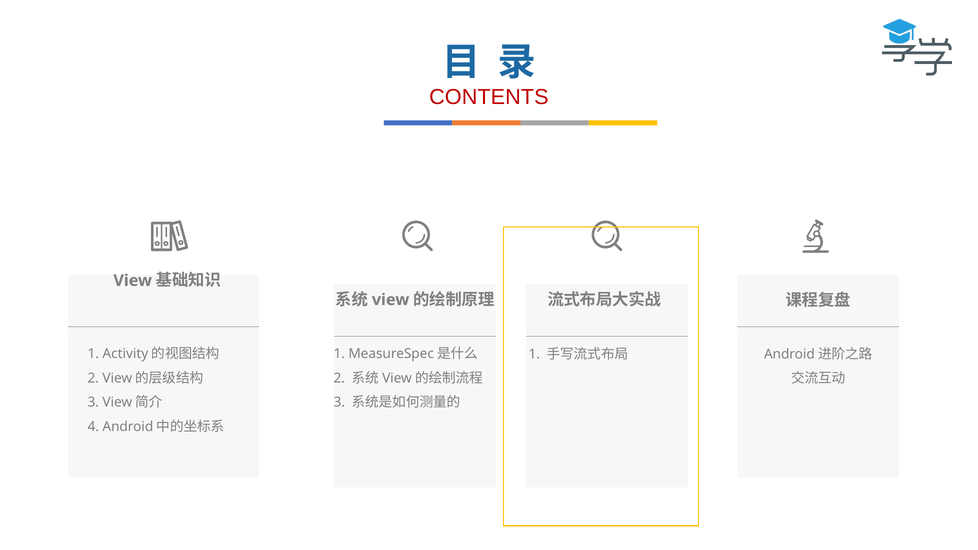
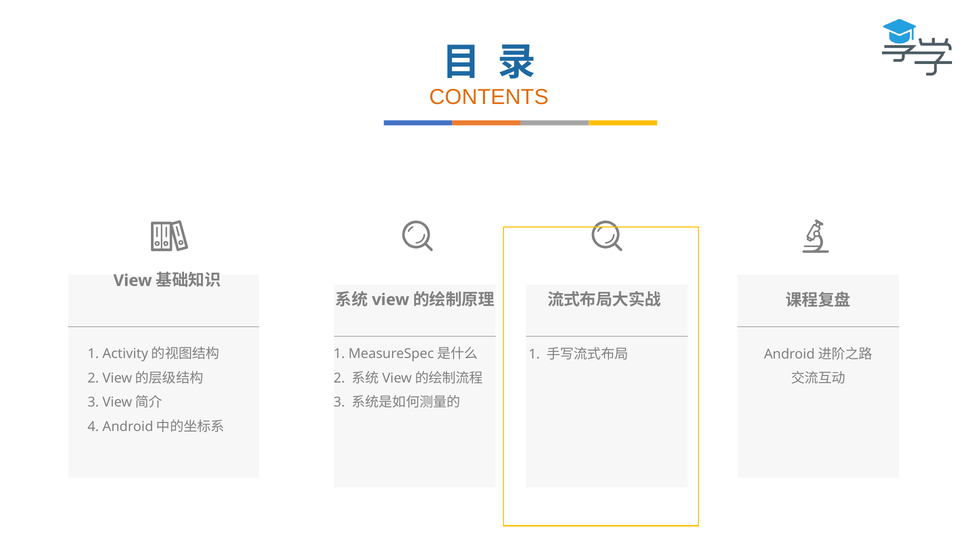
CONTENTS colour: red -> orange (489, 97)
